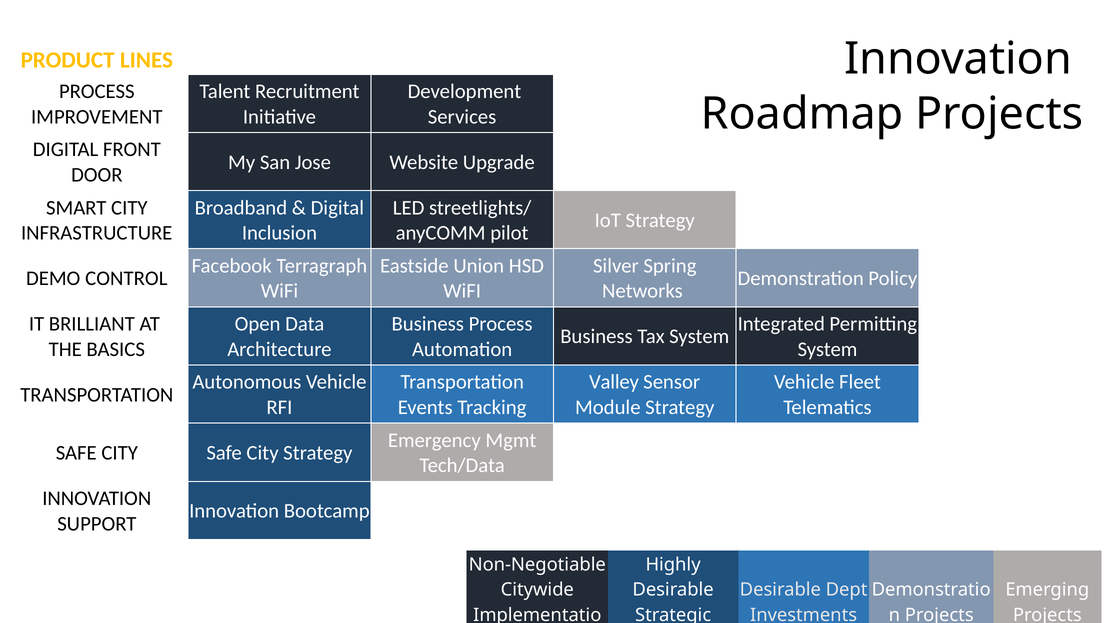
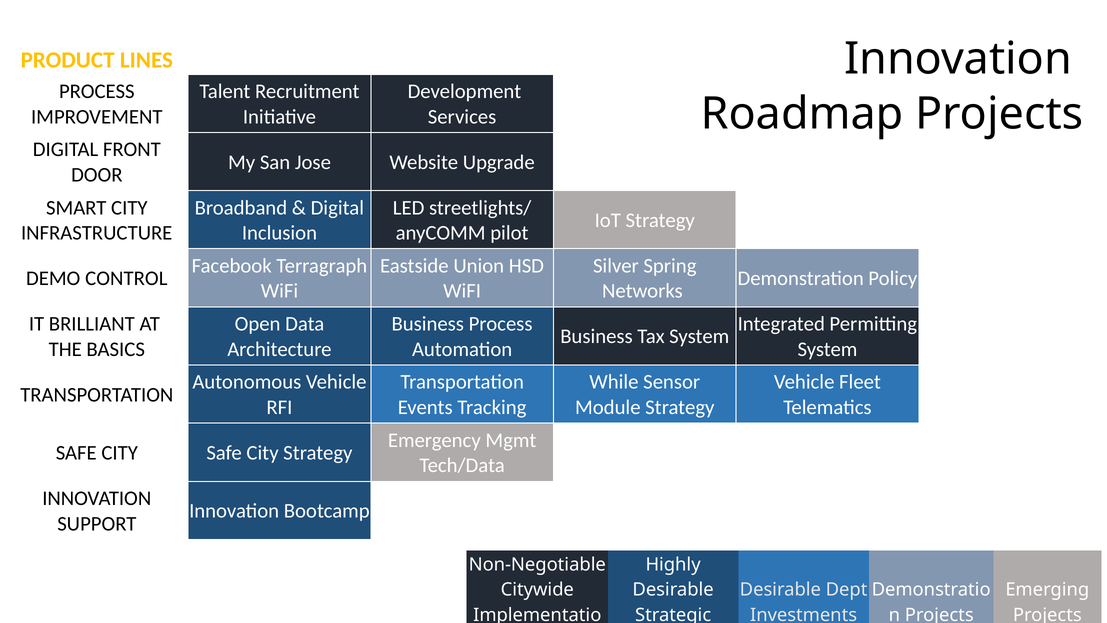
Valley: Valley -> While (614, 382)
